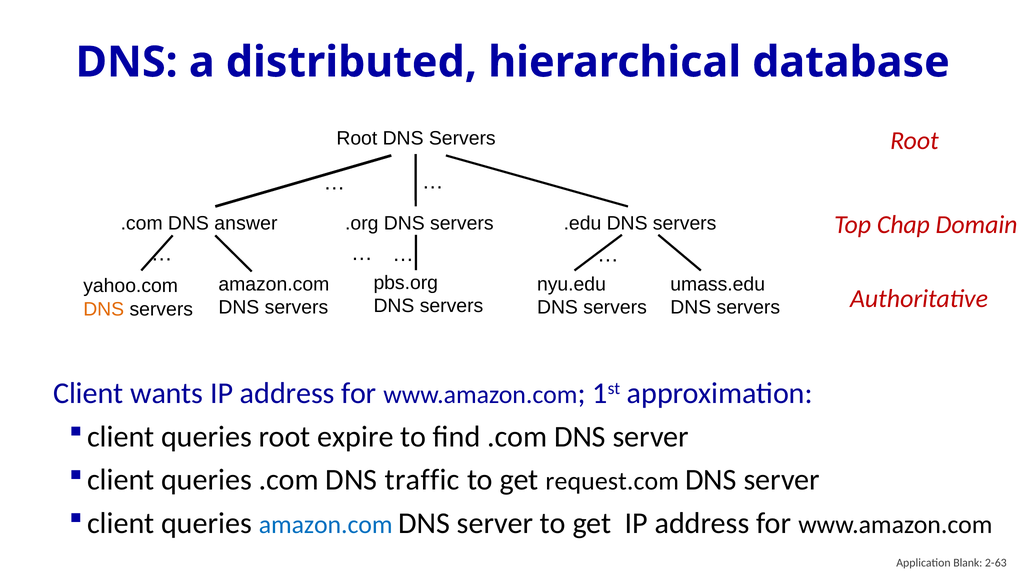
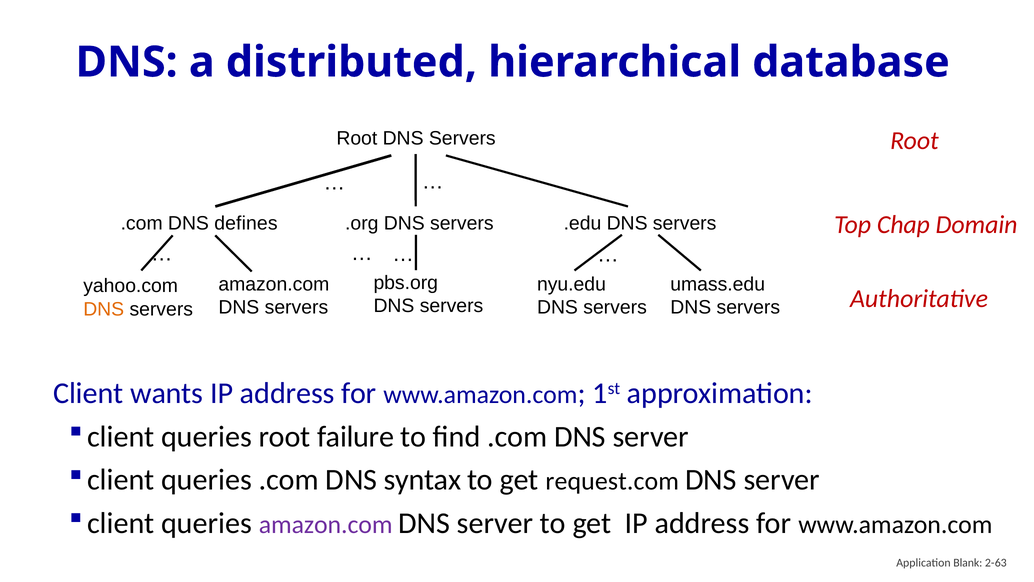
answer: answer -> defines (246, 223)
expire: expire -> failure (356, 436)
traffic: traffic -> syntax (422, 480)
amazon.com colour: blue -> purple (326, 524)
